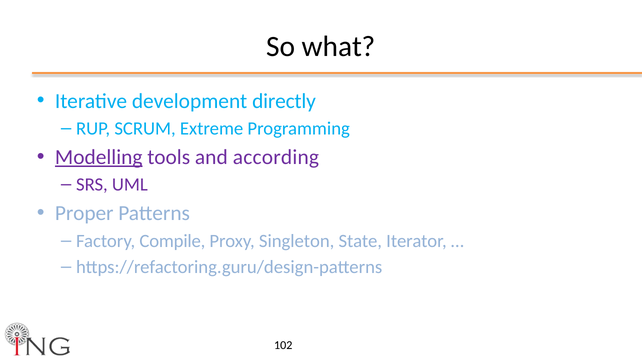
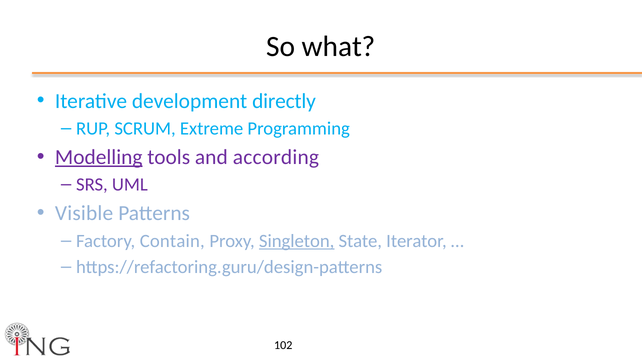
Proper: Proper -> Visible (84, 213)
Compile: Compile -> Contain (172, 241)
Singleton underline: none -> present (297, 241)
